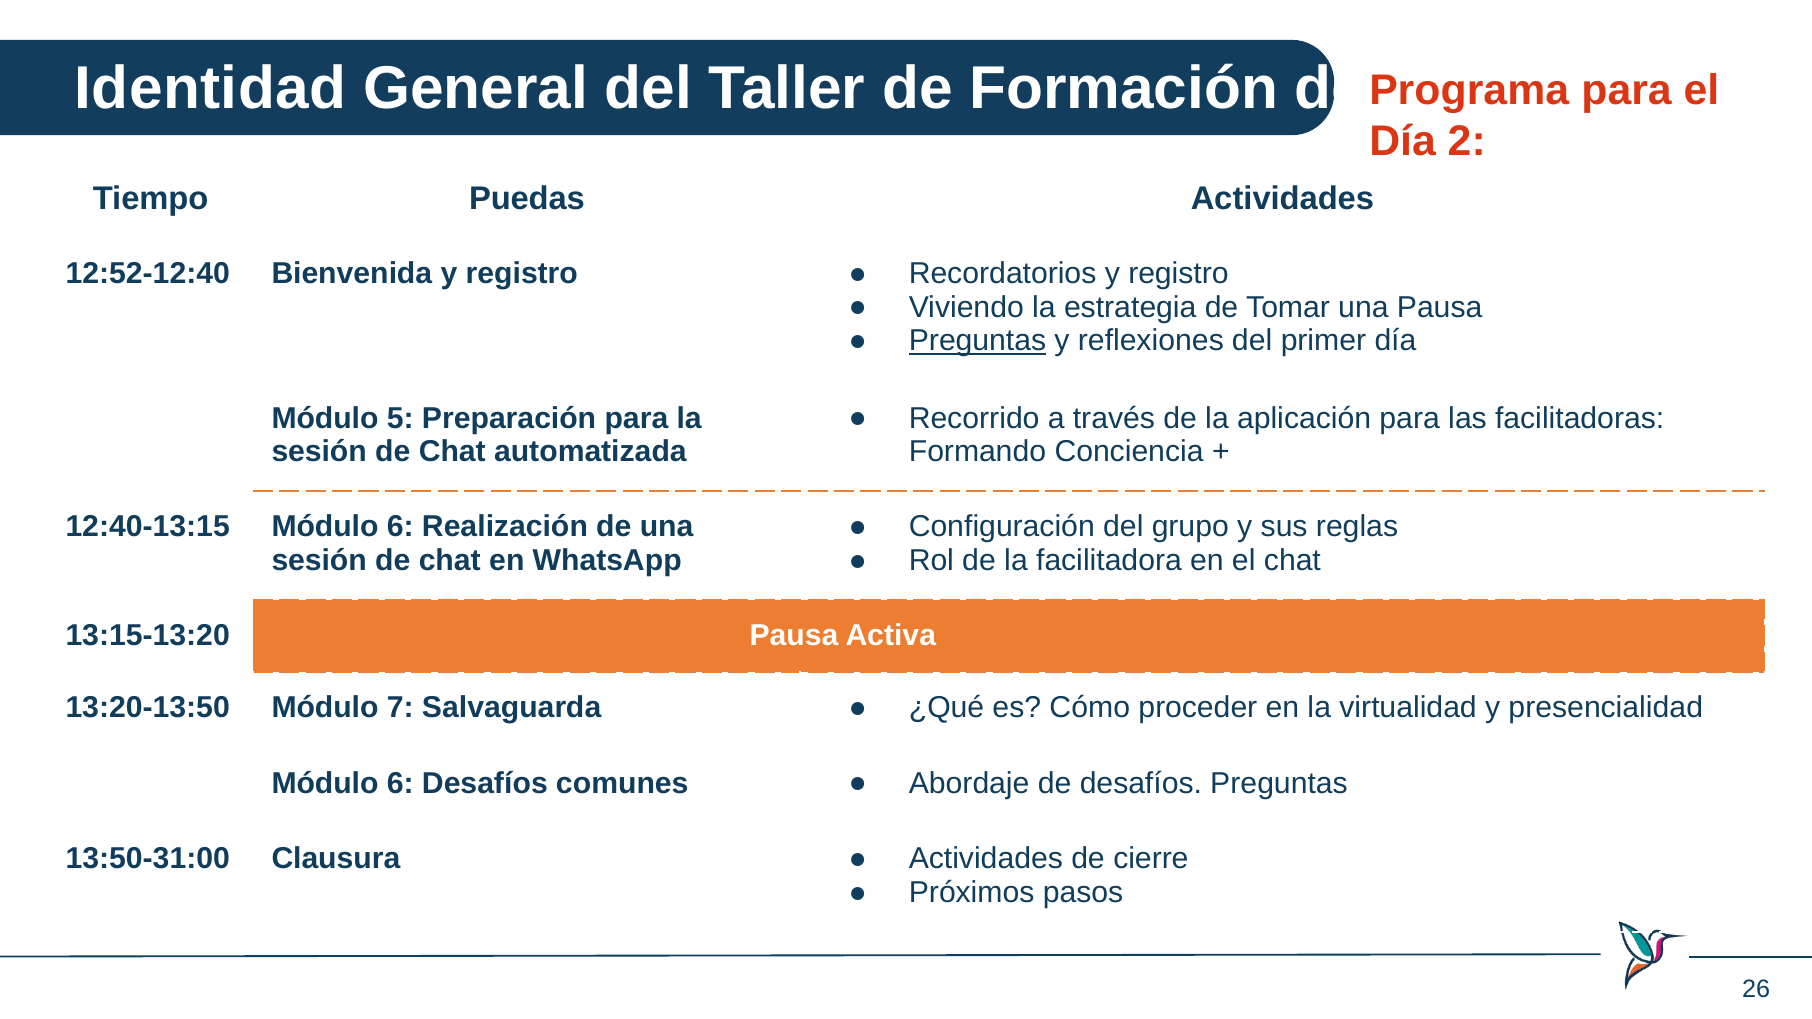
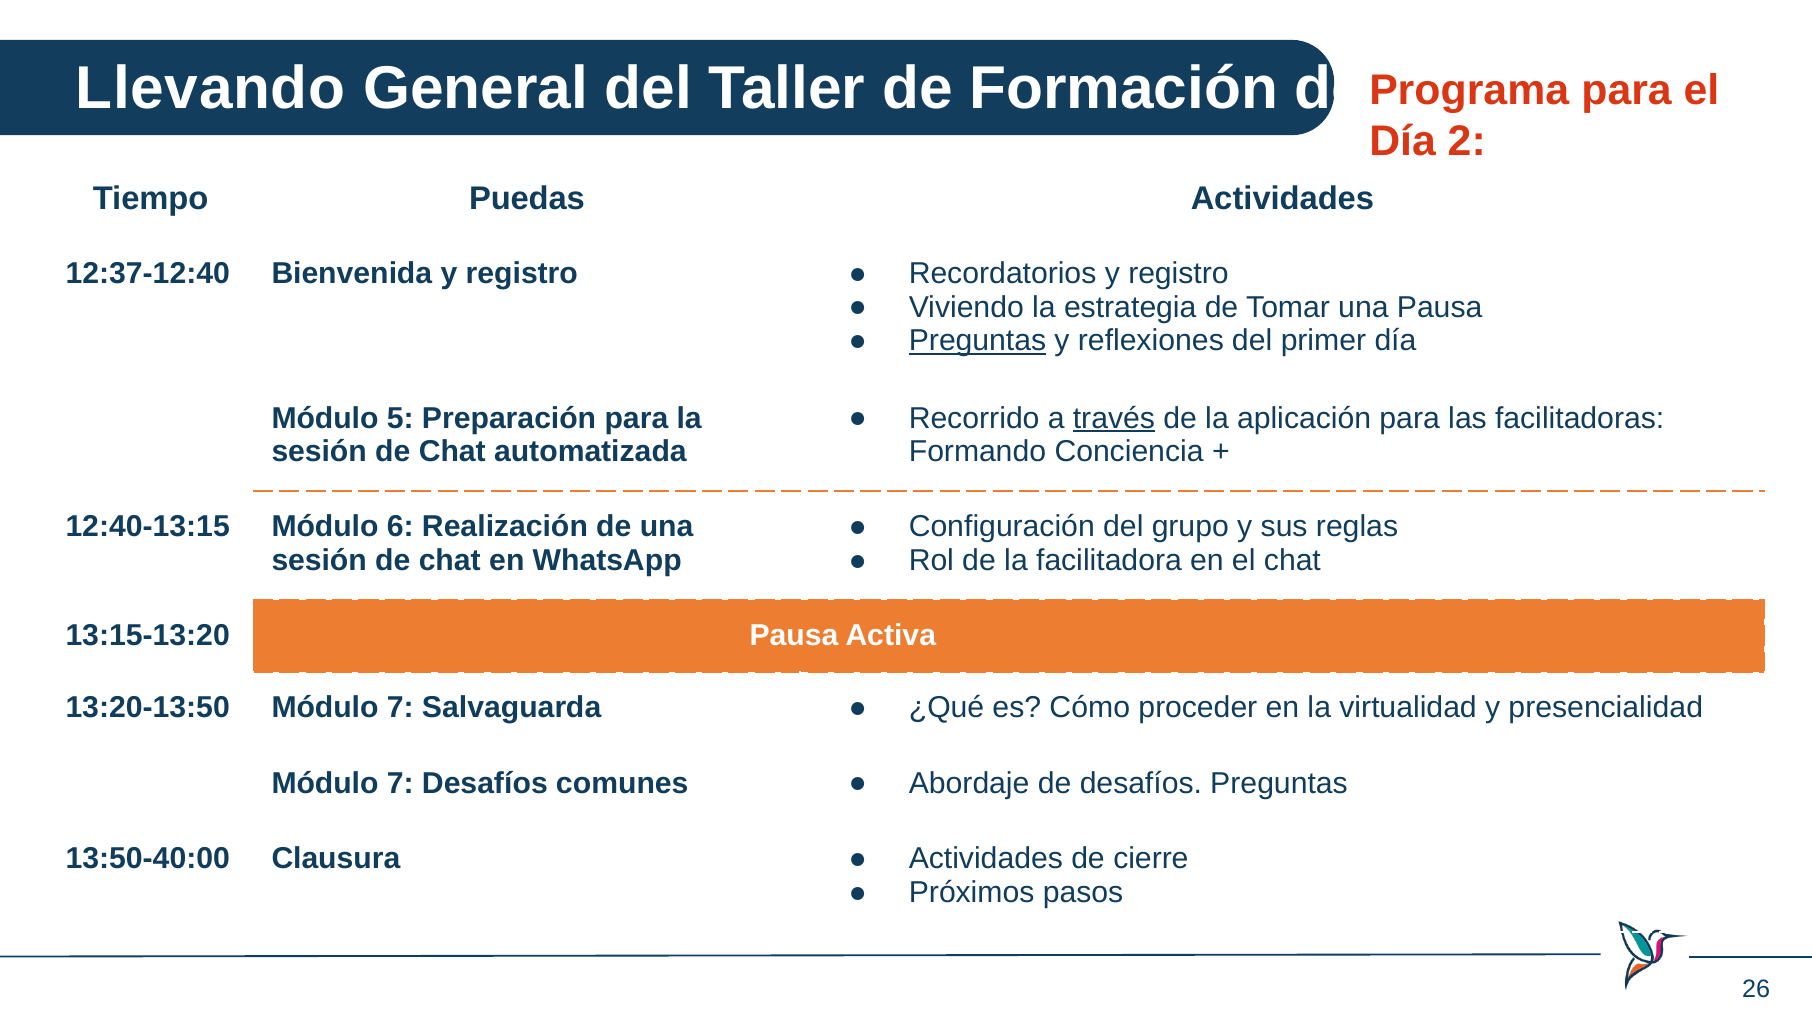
Identidad: Identidad -> Llevando (210, 89)
12:52-12:40: 12:52-12:40 -> 12:37-12:40 (148, 273)
través underline: none -> present (1114, 418)
6: 6 -> 7 (400, 783)
13:50-31:00: 13:50-31:00 -> 13:50-40:00 (148, 859)
